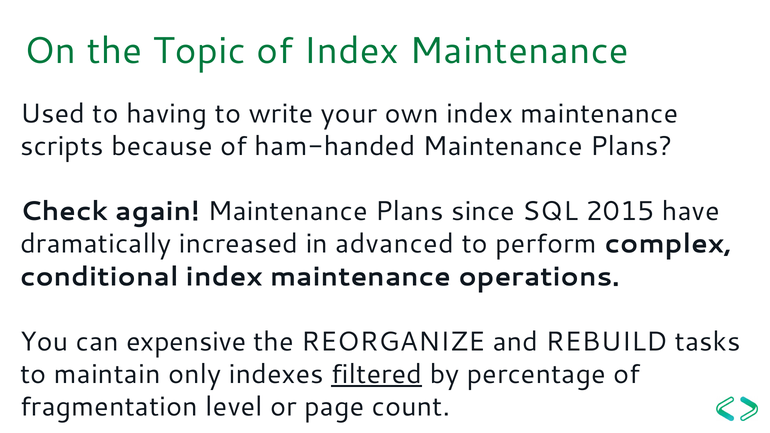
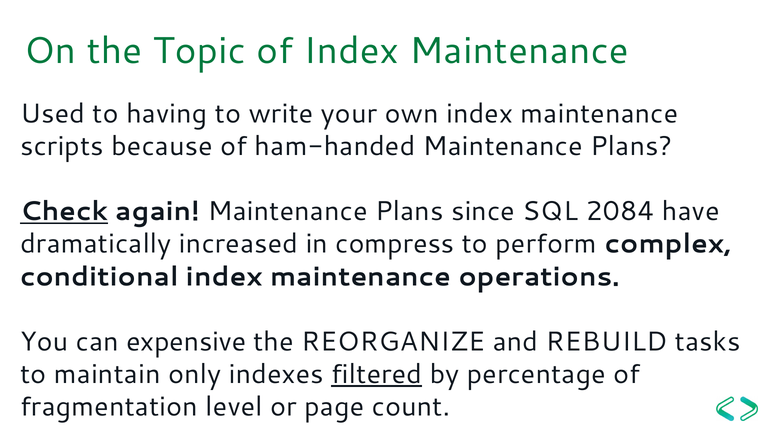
Check underline: none -> present (64, 211)
2015: 2015 -> 2084 (620, 211)
advanced: advanced -> compress (395, 244)
